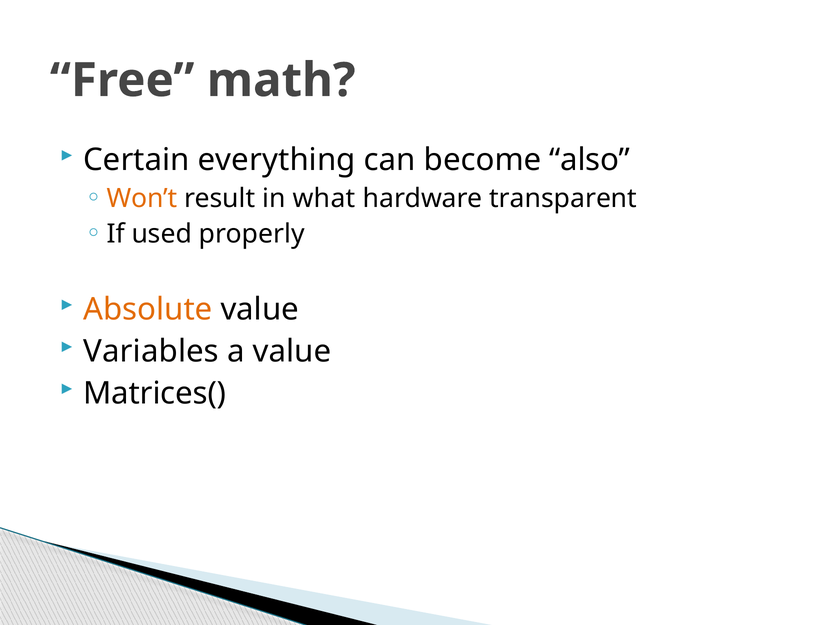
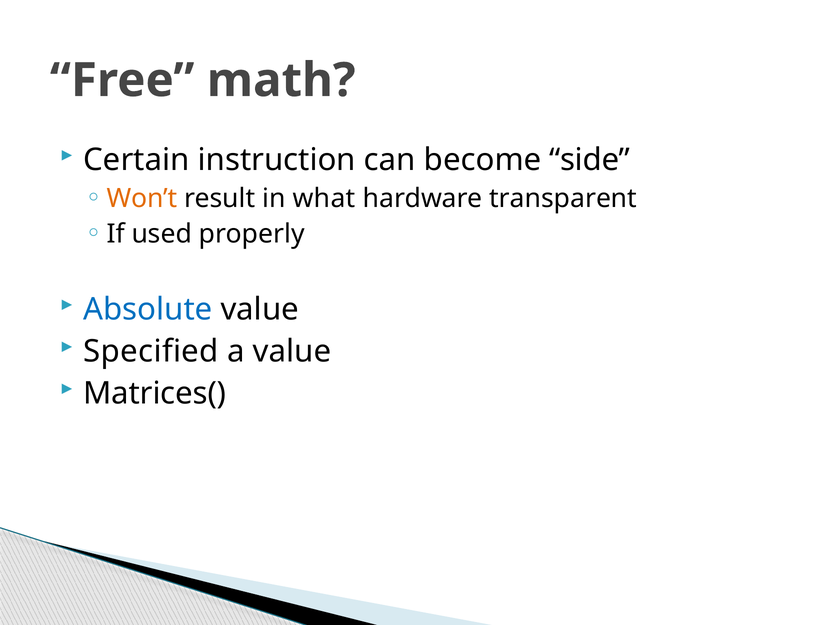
everything: everything -> instruction (277, 160)
also: also -> side (590, 160)
Absolute colour: orange -> blue (148, 309)
Variables: Variables -> Specified (151, 351)
